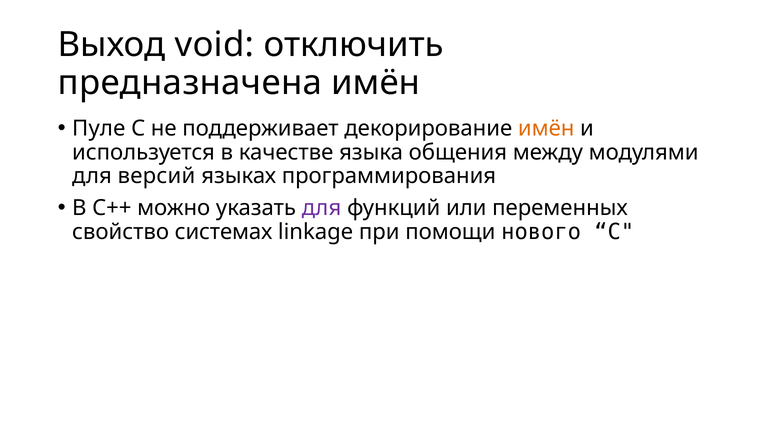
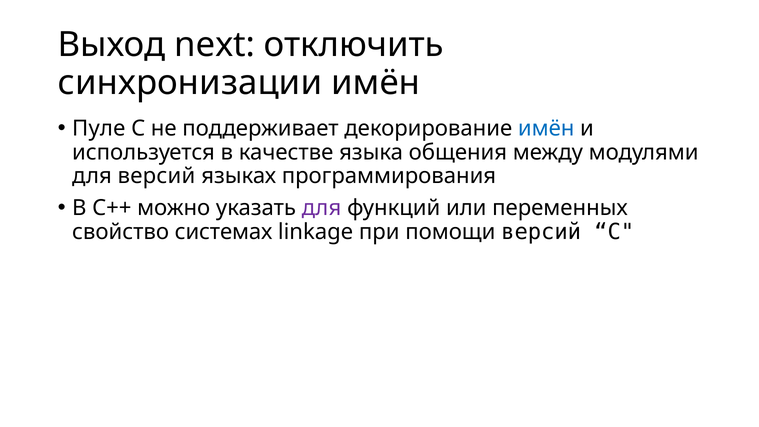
void: void -> next (215, 45)
предназначена: предназначена -> синхронизации (190, 83)
имён colour: orange -> blue (546, 128)
помощи нового: нового -> версий (541, 232)
